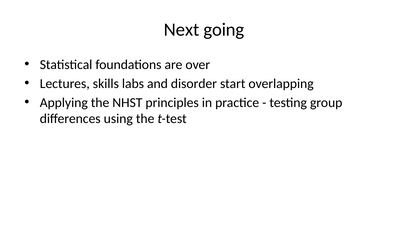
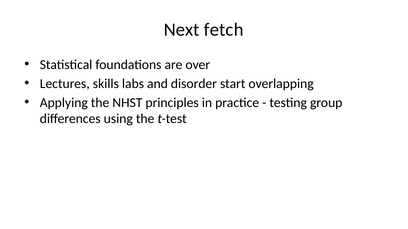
going: going -> fetch (224, 30)
